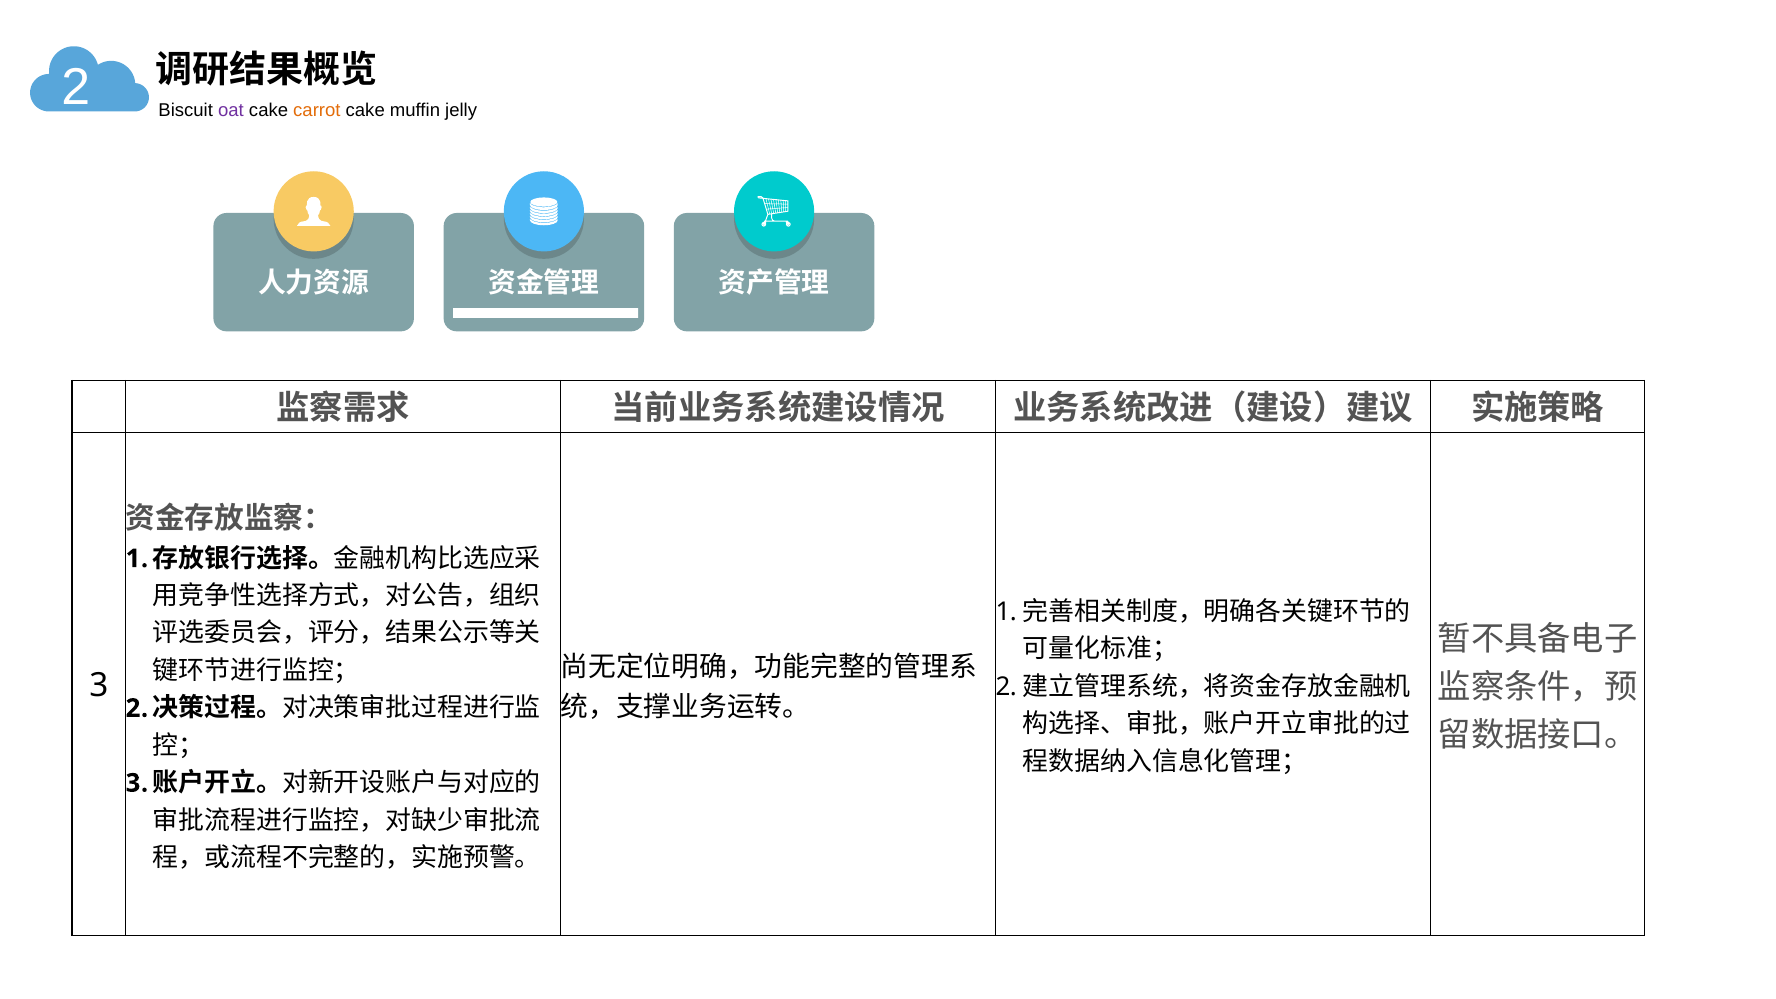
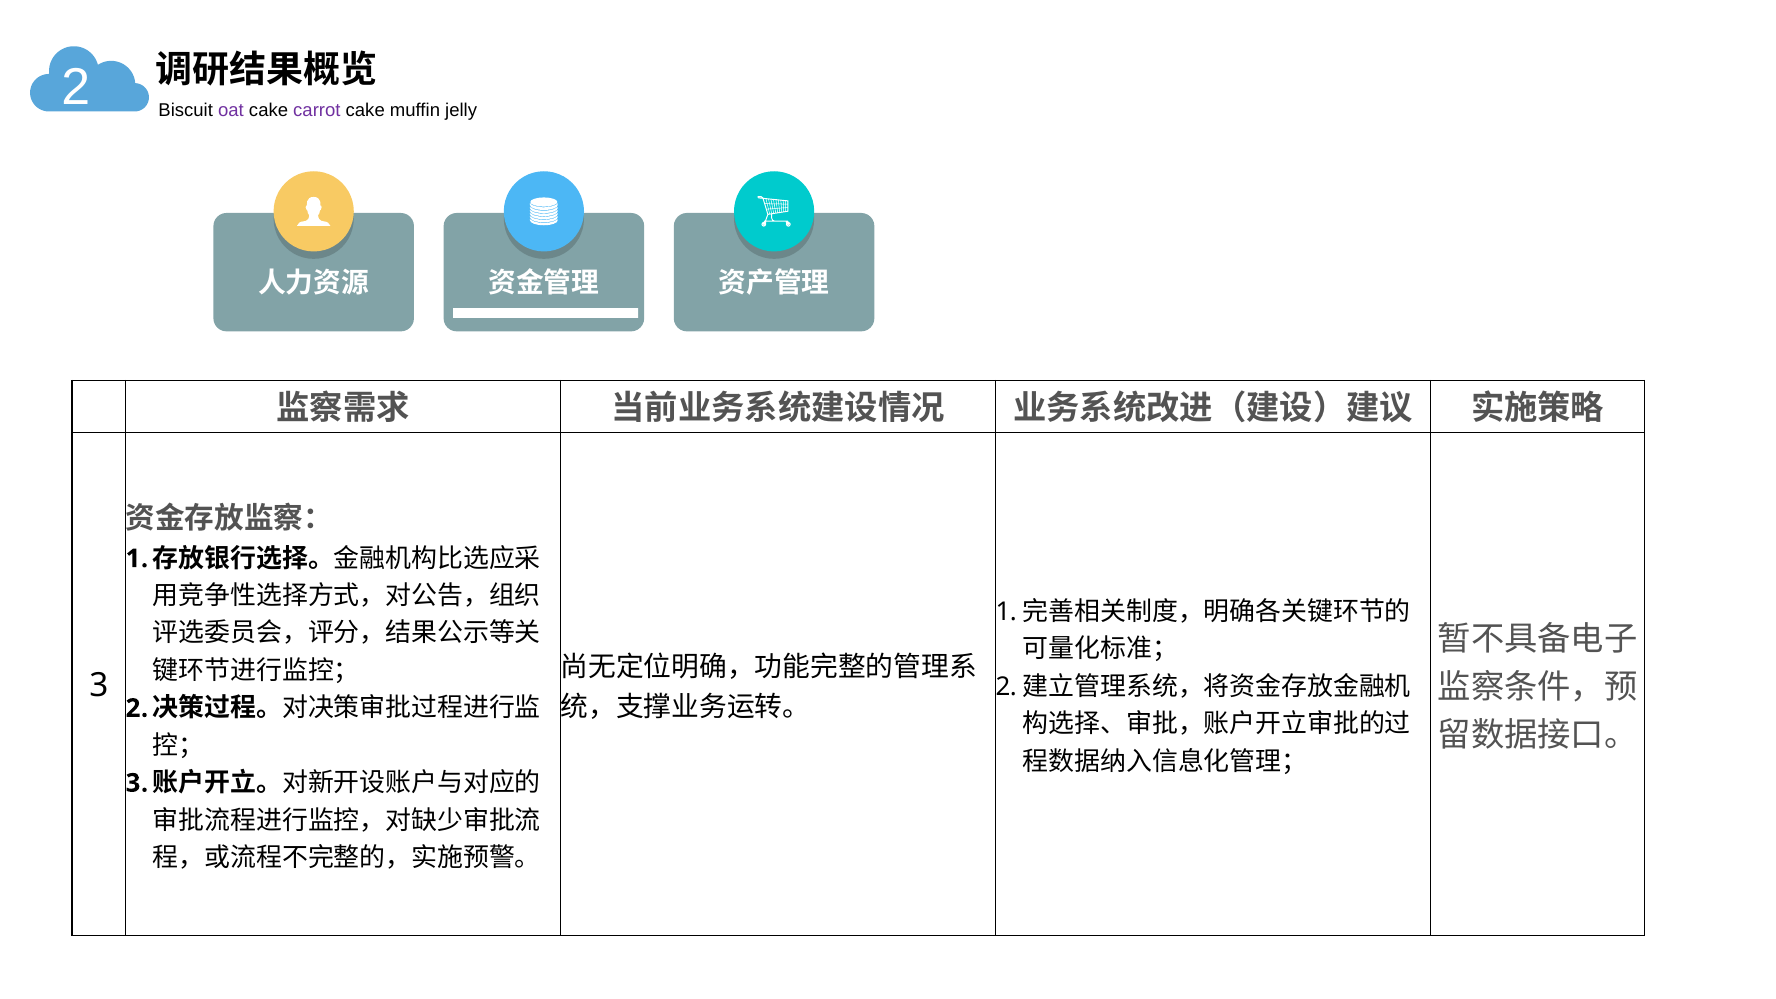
carrot colour: orange -> purple (317, 111)
